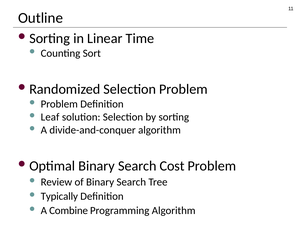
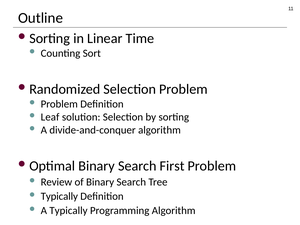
Cost: Cost -> First (172, 166)
A Combine: Combine -> Typically (68, 211)
